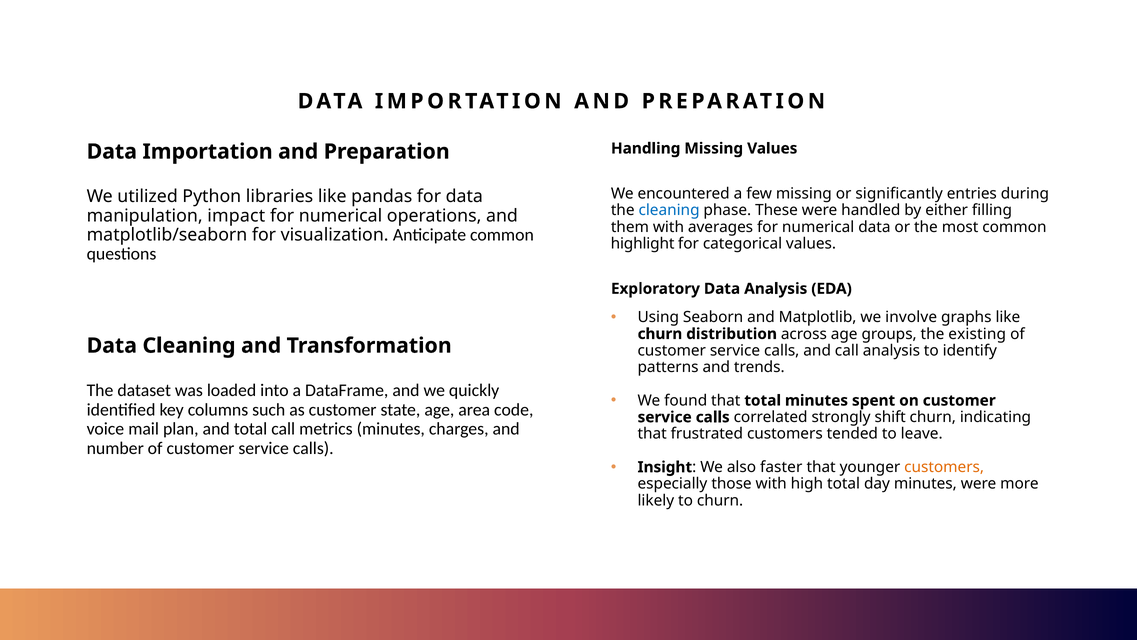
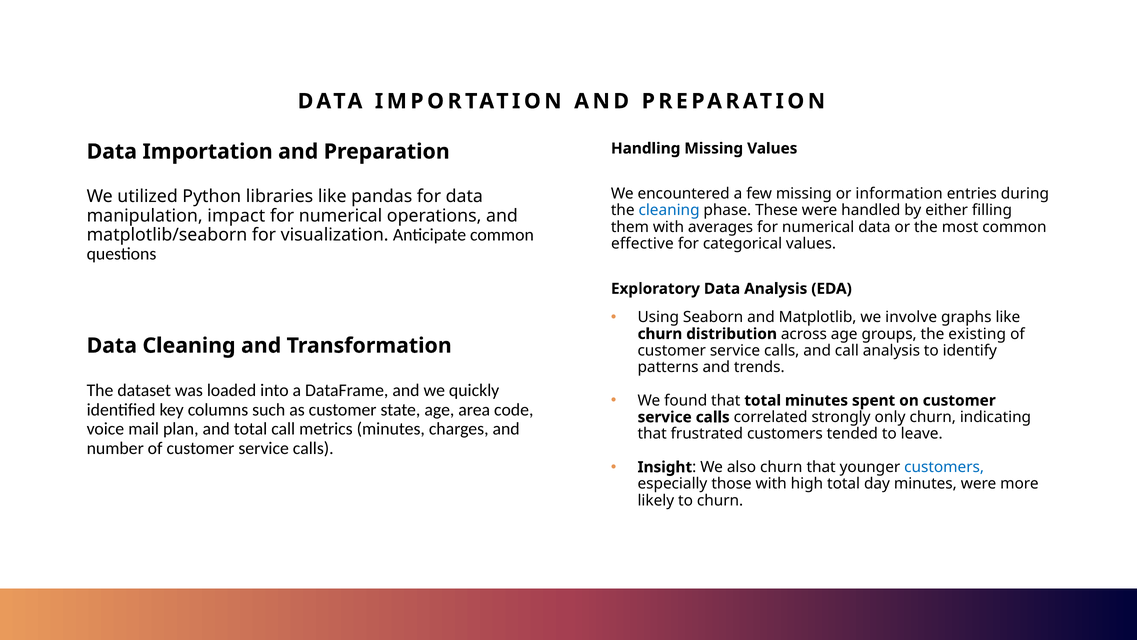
significantly: significantly -> information (899, 193)
highlight: highlight -> effective (642, 243)
shift: shift -> only (890, 417)
also faster: faster -> churn (781, 467)
customers colour: orange -> blue (944, 467)
